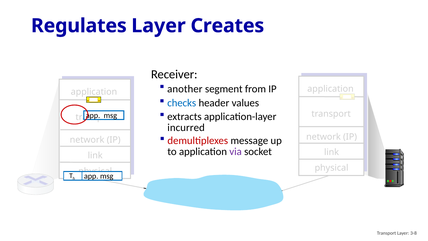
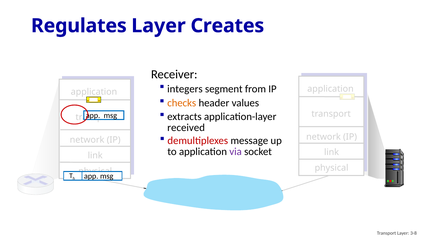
another: another -> integers (185, 89)
checks colour: blue -> orange (182, 103)
incurred: incurred -> received (186, 127)
